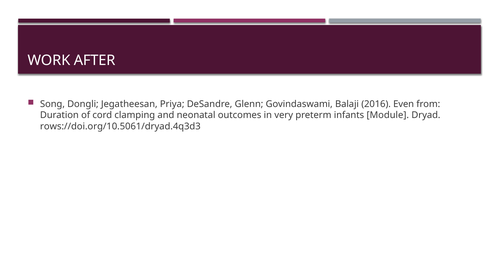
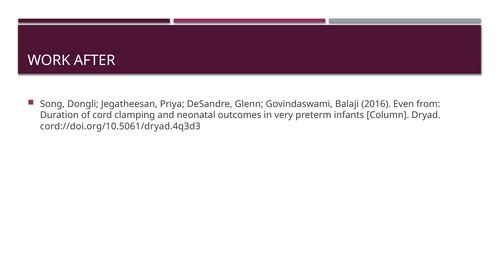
Module: Module -> Column (388, 115)
rows://doi.org/10.5061/dryad.4q3d3: rows://doi.org/10.5061/dryad.4q3d3 -> cord://doi.org/10.5061/dryad.4q3d3 (120, 127)
